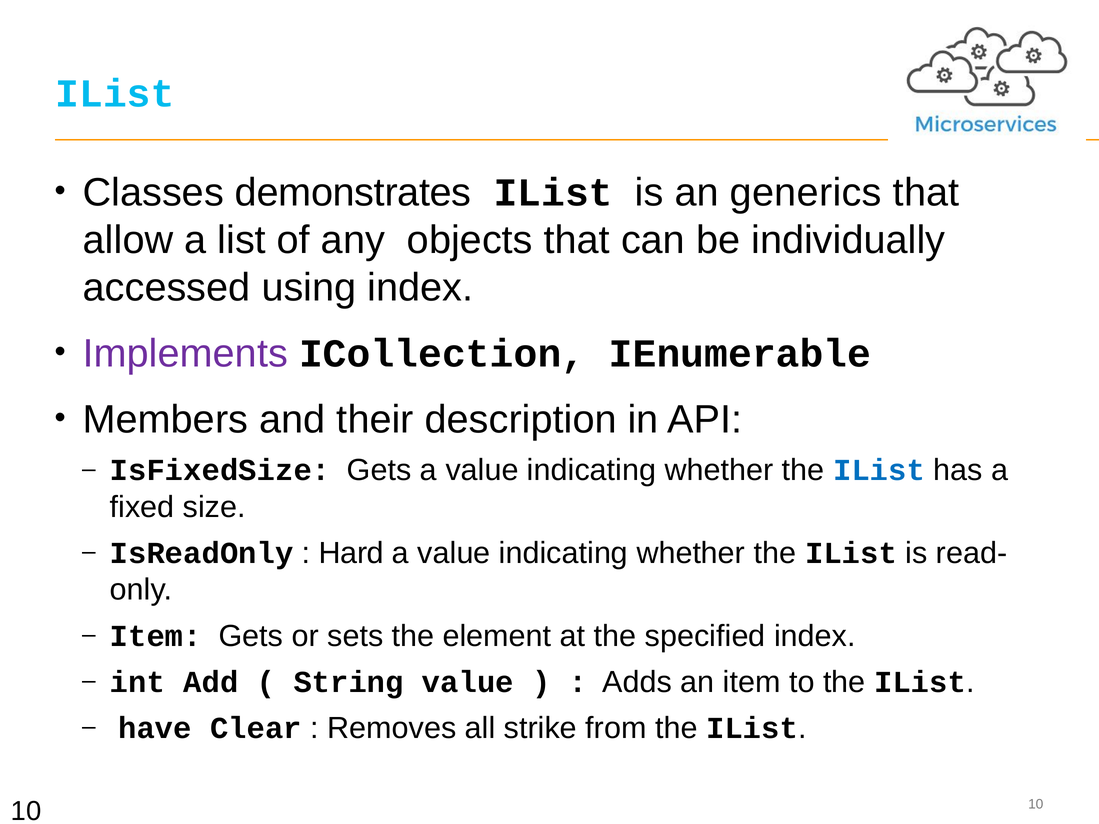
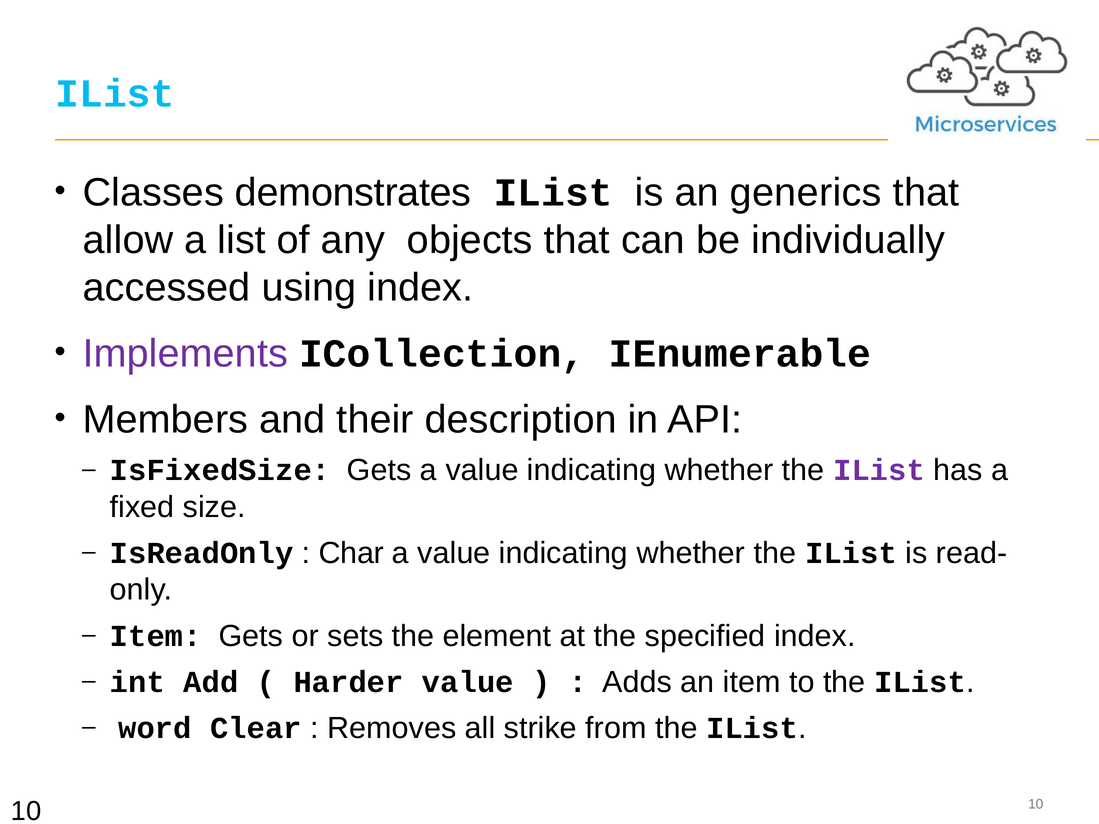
IList colour: blue -> purple (879, 471)
Hard: Hard -> Char (351, 553)
String: String -> Harder (349, 682)
have: have -> word (155, 728)
